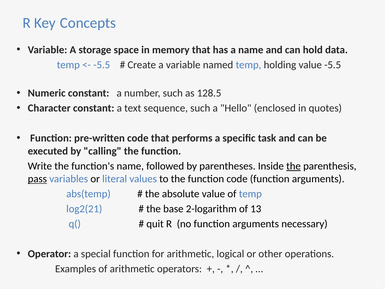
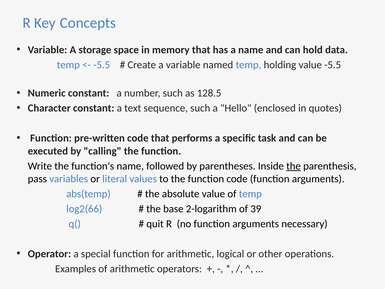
pass underline: present -> none (37, 179)
log2(21: log2(21 -> log2(66 (84, 209)
13: 13 -> 39 (256, 209)
